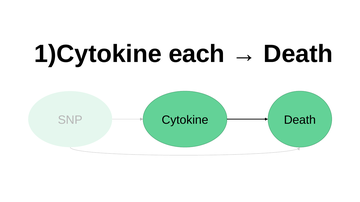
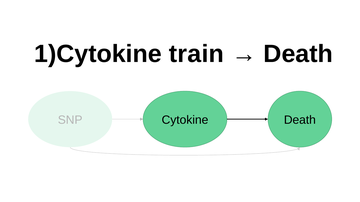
each: each -> train (196, 54)
